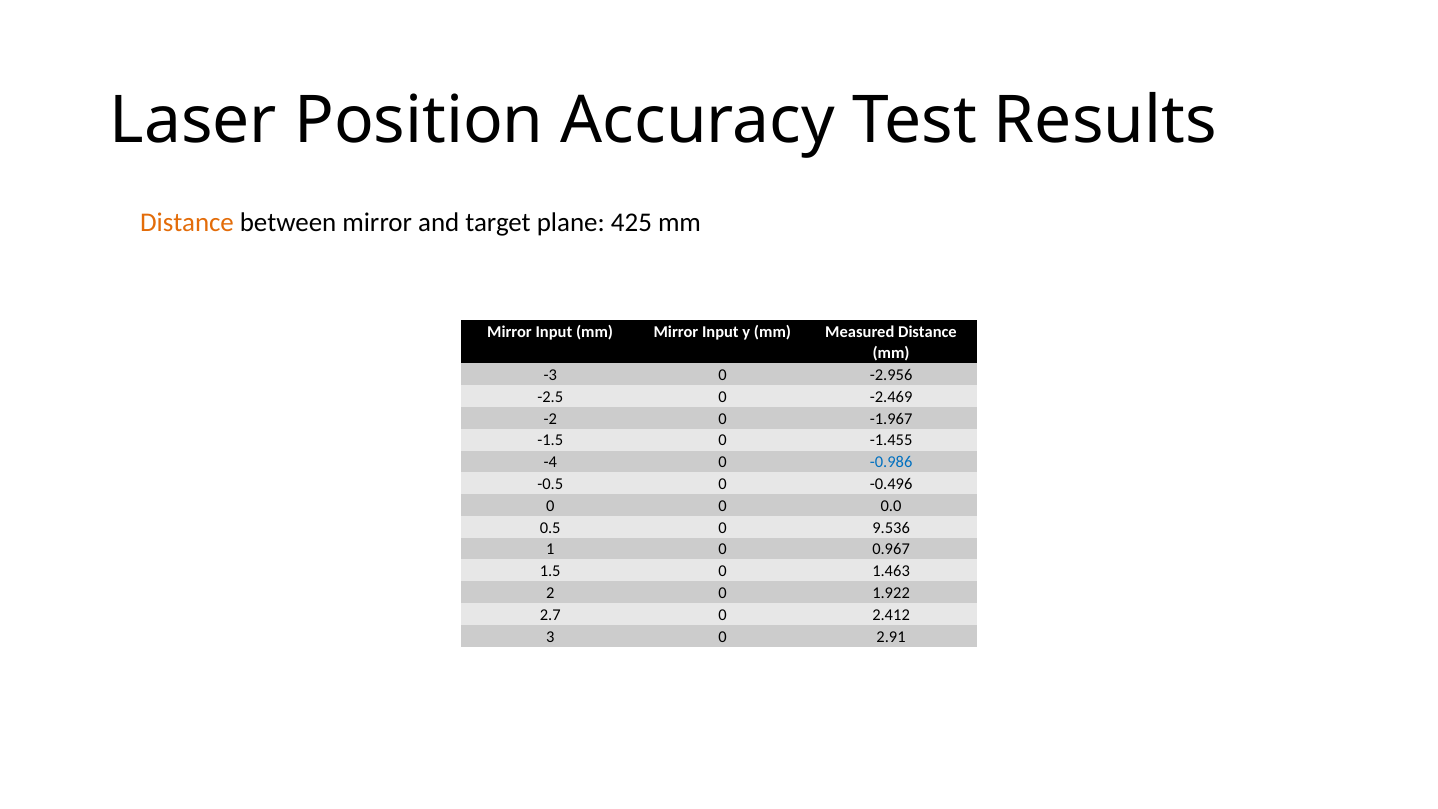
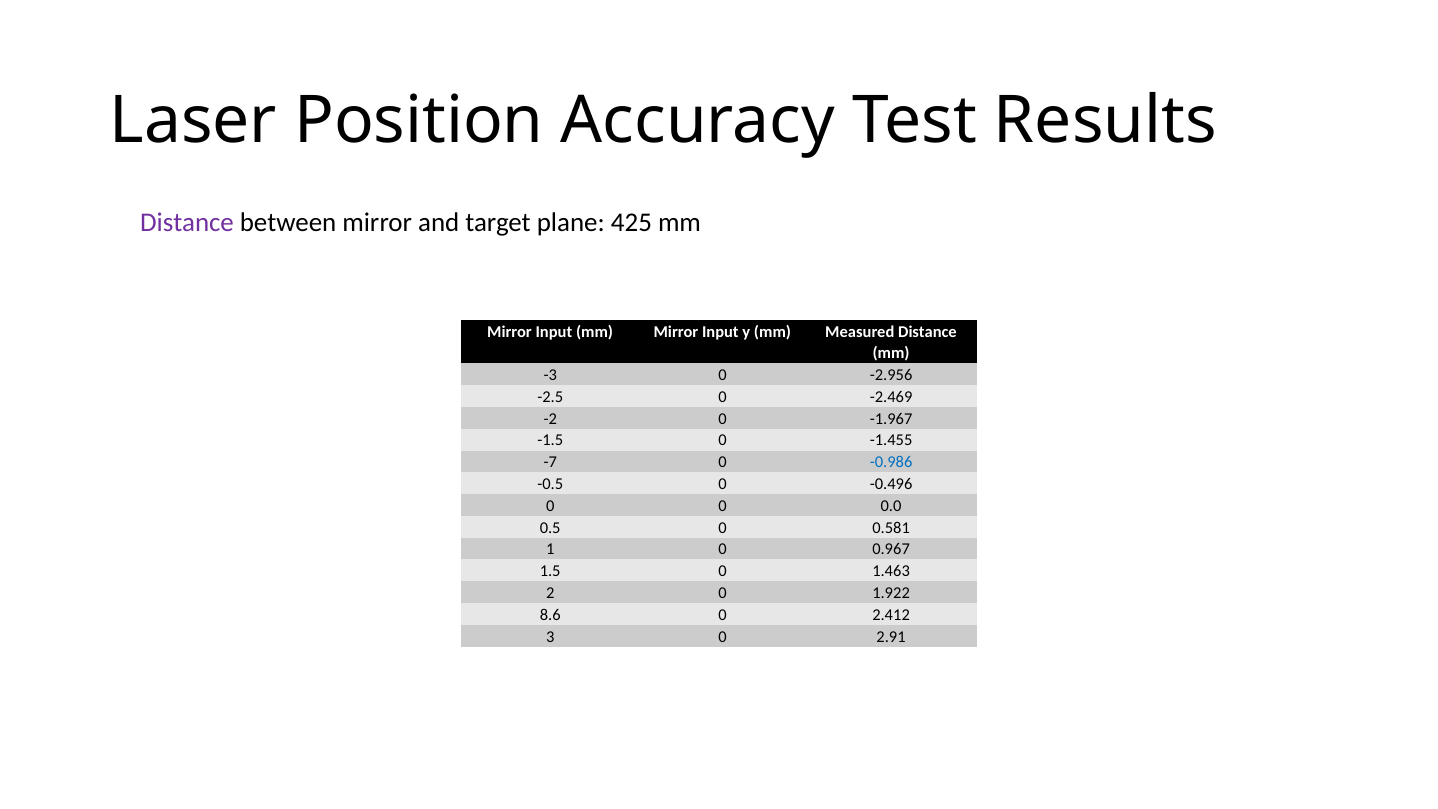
Distance colour: orange -> purple (187, 223)
-4: -4 -> -7 (550, 462)
9.536: 9.536 -> 0.581 (891, 528)
2.7: 2.7 -> 8.6 (550, 615)
